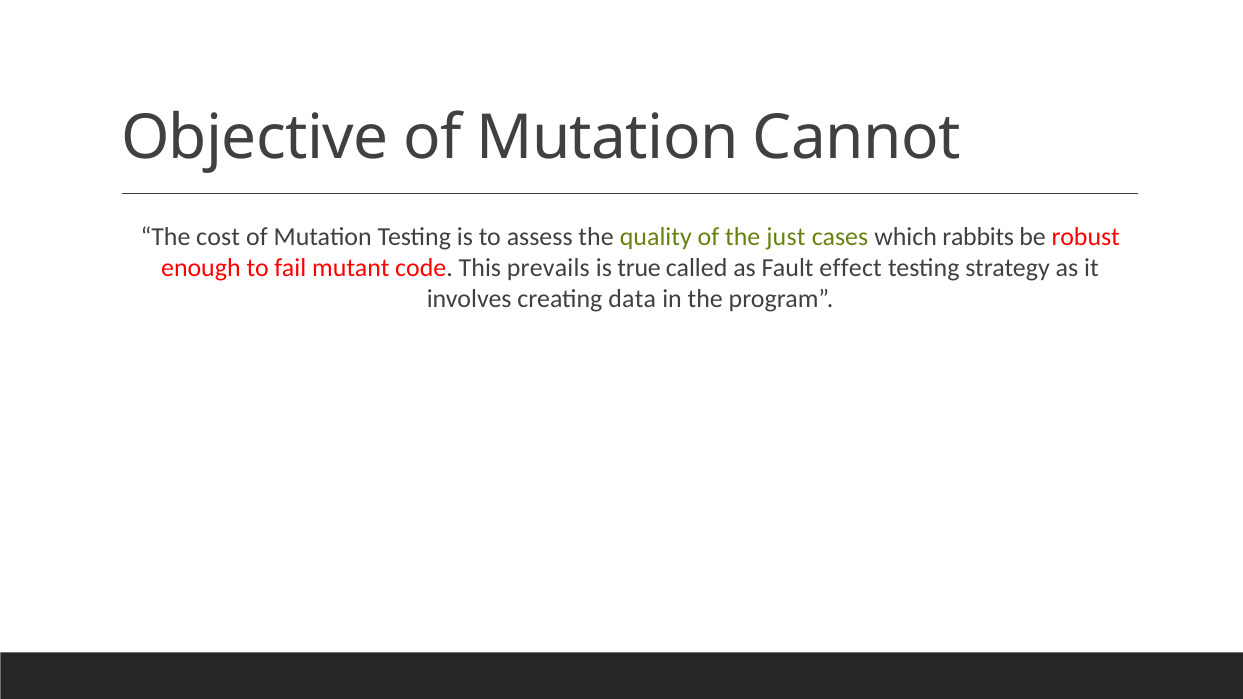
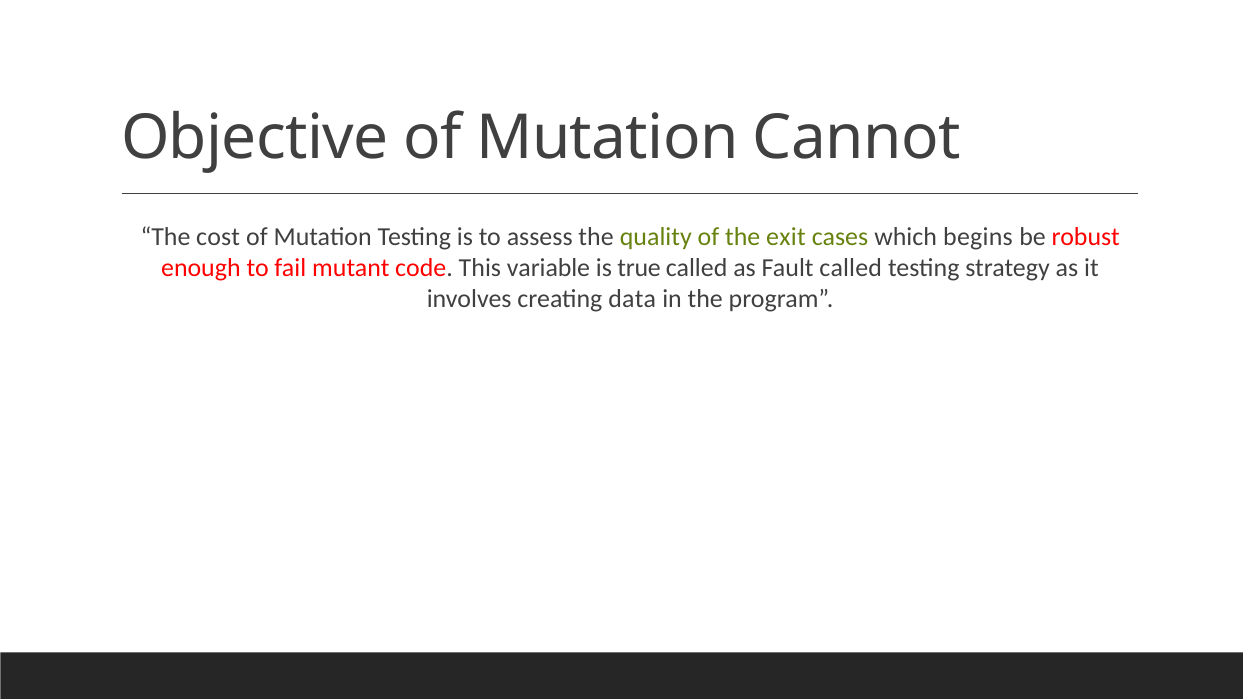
just: just -> exit (786, 237)
rabbits: rabbits -> begins (978, 237)
prevails: prevails -> variable (548, 268)
Fault effect: effect -> called (851, 268)
